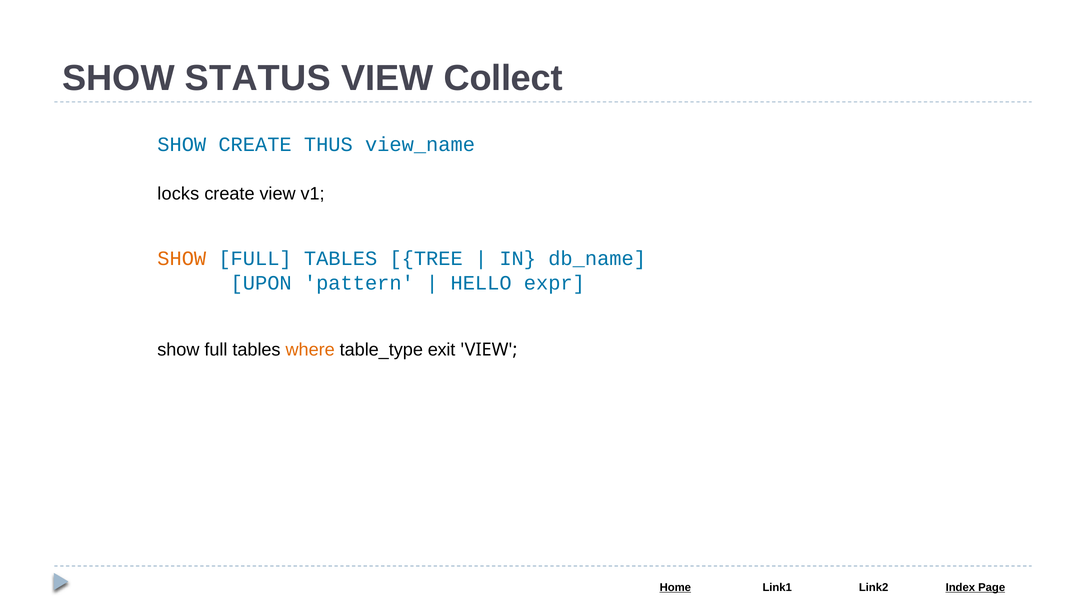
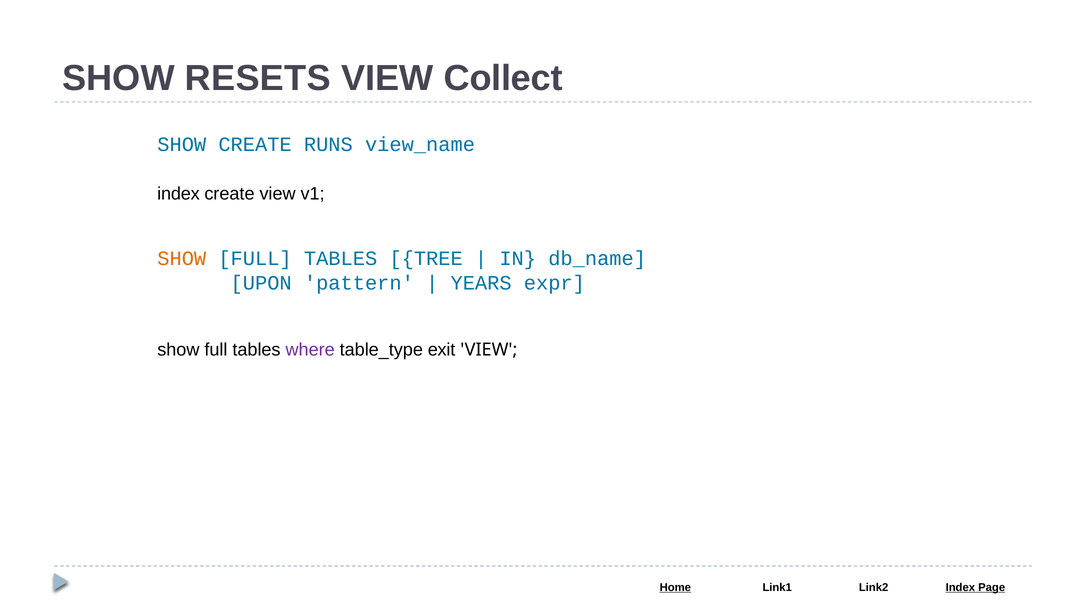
STATUS: STATUS -> RESETS (258, 78)
THUS: THUS -> RUNS (328, 145)
locks: locks -> index (178, 194)
HELLO: HELLO -> YEARS (481, 283)
where colour: orange -> purple (310, 350)
